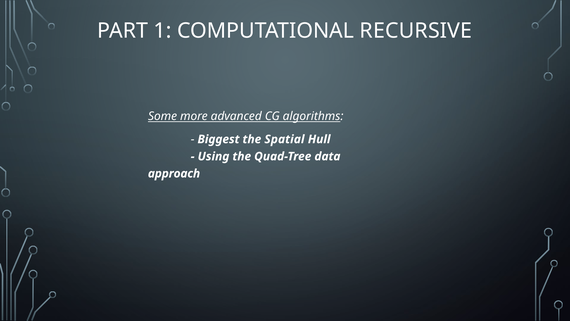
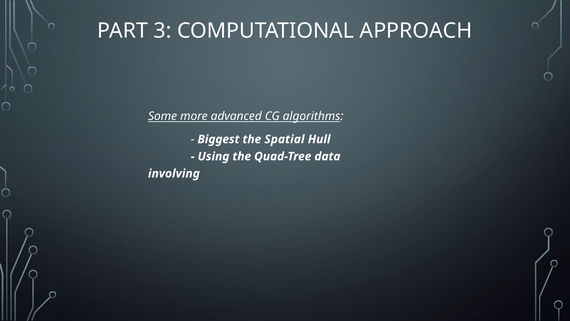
1: 1 -> 3 (163, 31)
RECURSIVE: RECURSIVE -> APPROACH (416, 31)
approach: approach -> involving (174, 173)
